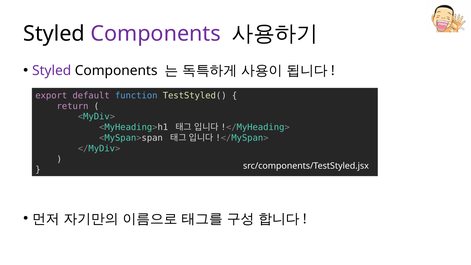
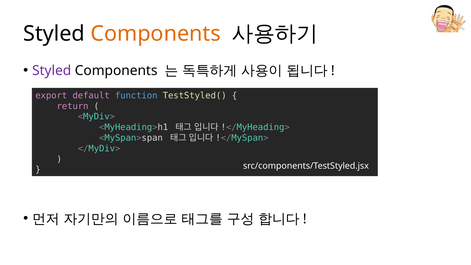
Components colour: purple -> orange (156, 34)
